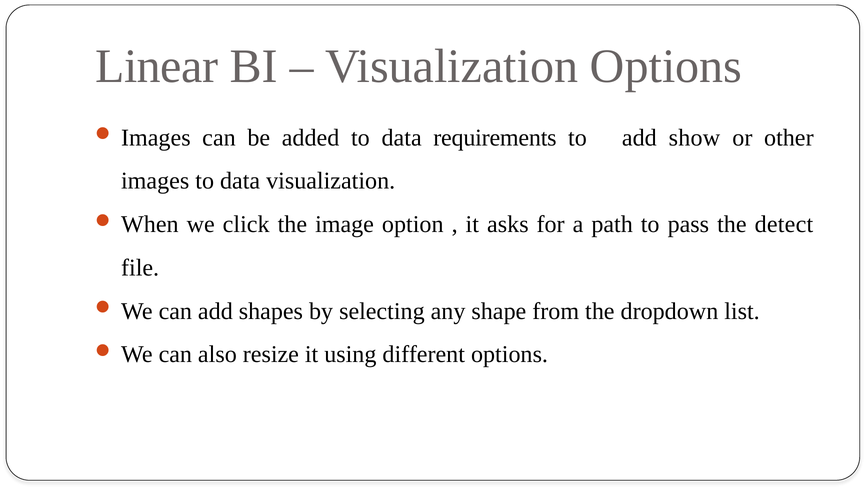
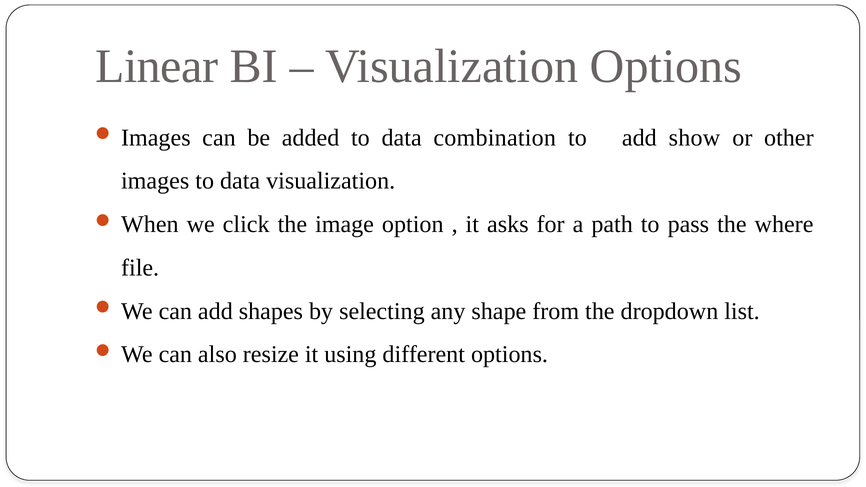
requirements: requirements -> combination (495, 138)
detect: detect -> where (784, 224)
